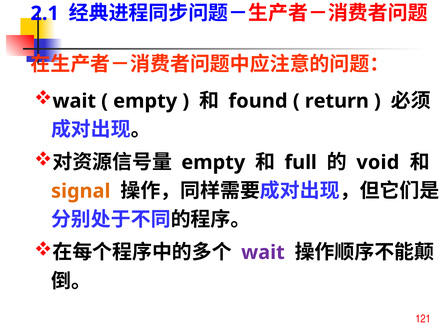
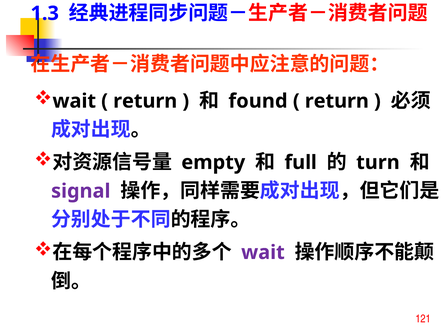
2.1: 2.1 -> 1.3 (45, 13)
empty: empty -> return (145, 101)
void: void -> turn (378, 162)
signal colour: orange -> purple (81, 191)
